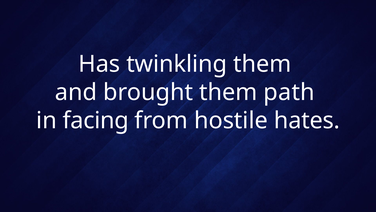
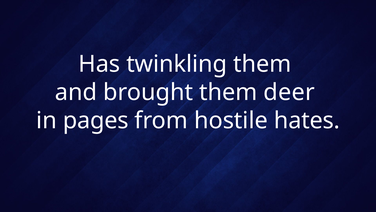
path: path -> deer (289, 92)
facing: facing -> pages (96, 120)
